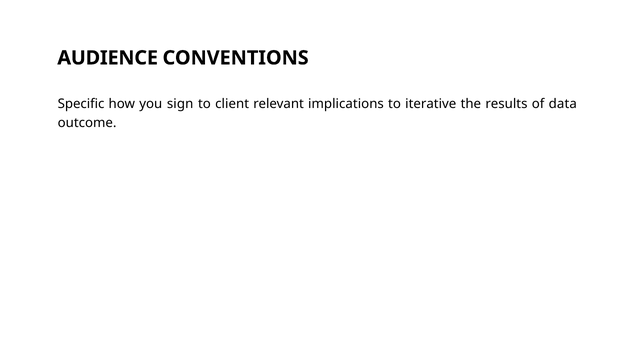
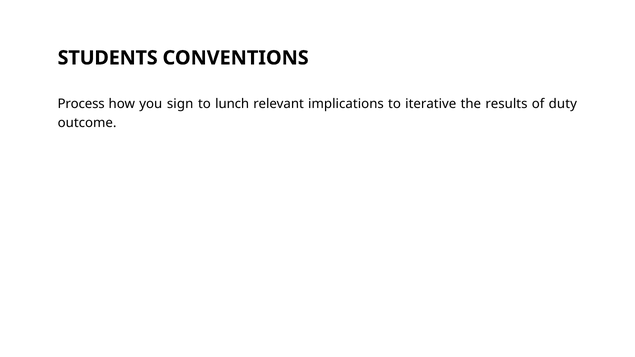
AUDIENCE: AUDIENCE -> STUDENTS (108, 58)
Specific: Specific -> Process (81, 104)
client: client -> lunch (232, 104)
data: data -> duty (563, 104)
